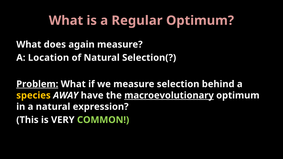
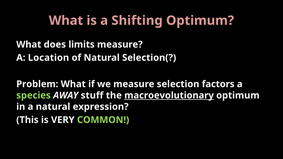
Regular: Regular -> Shifting (137, 21)
again: again -> limits (82, 45)
Problem underline: present -> none (37, 84)
behind: behind -> factors (218, 84)
species colour: yellow -> light green (33, 95)
have: have -> stuff (92, 95)
